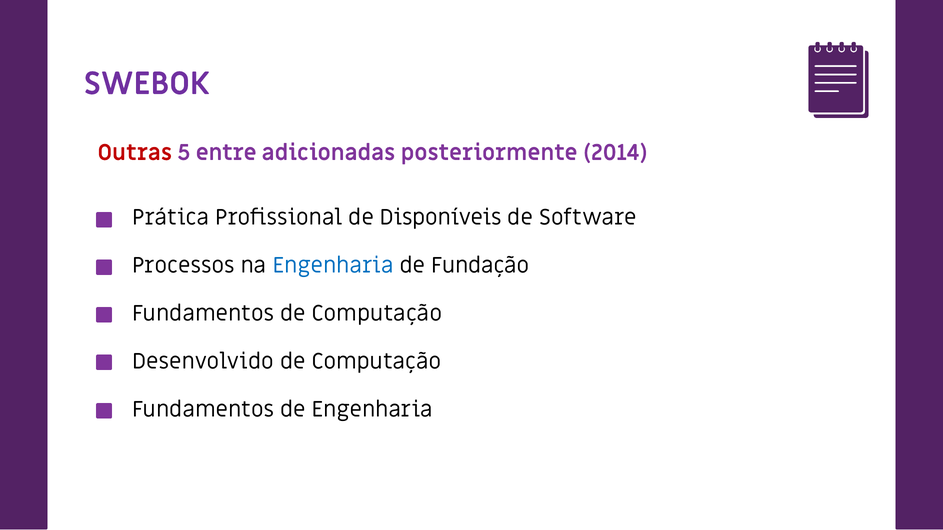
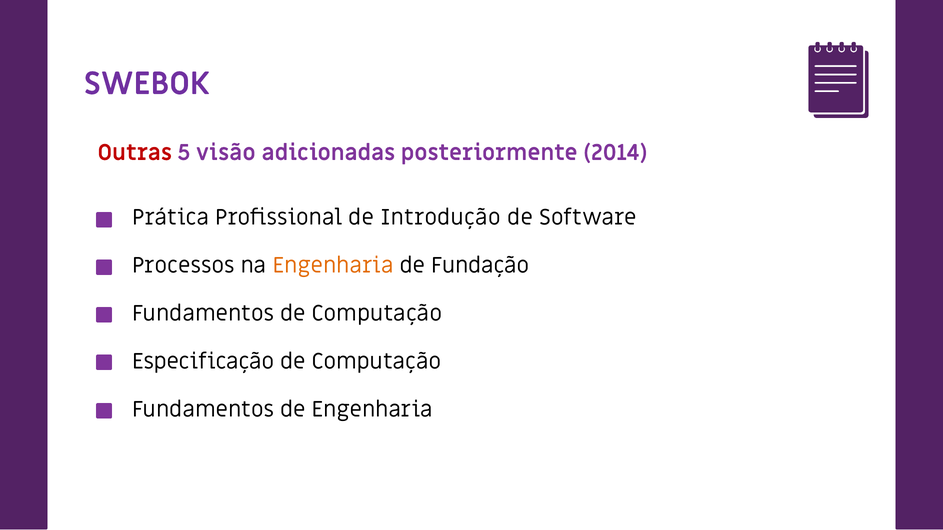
entre: entre -> visão (226, 153)
Disponíveis: Disponíveis -> Introdução (441, 218)
Engenharia colour: blue -> orange (333, 266)
Desenvolvido: Desenvolvido -> Especificação (203, 362)
